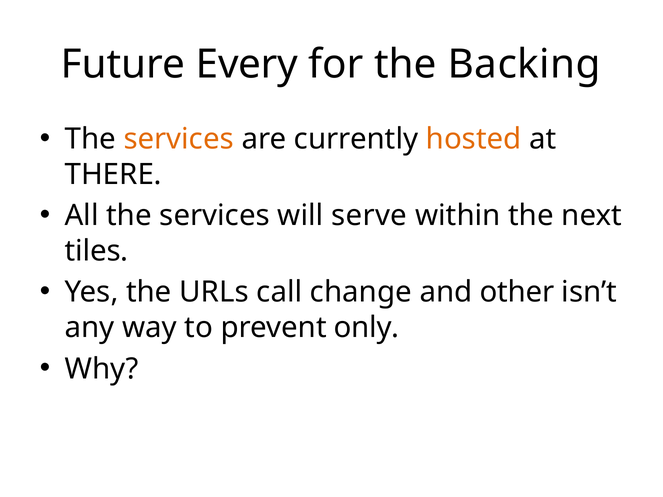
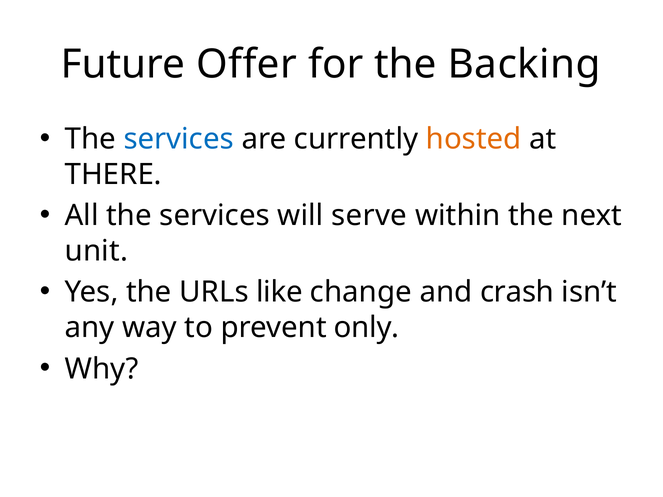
Every: Every -> Offer (247, 64)
services colour: orange -> blue (179, 139)
tiles: tiles -> unit (96, 251)
call: call -> like (279, 292)
other: other -> crash (517, 292)
